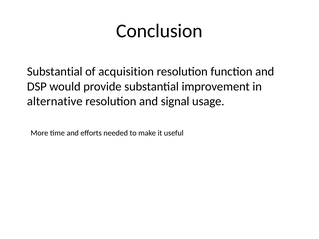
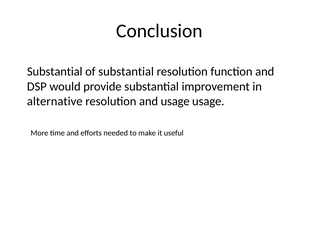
of acquisition: acquisition -> substantial (126, 72)
and signal: signal -> usage (175, 102)
